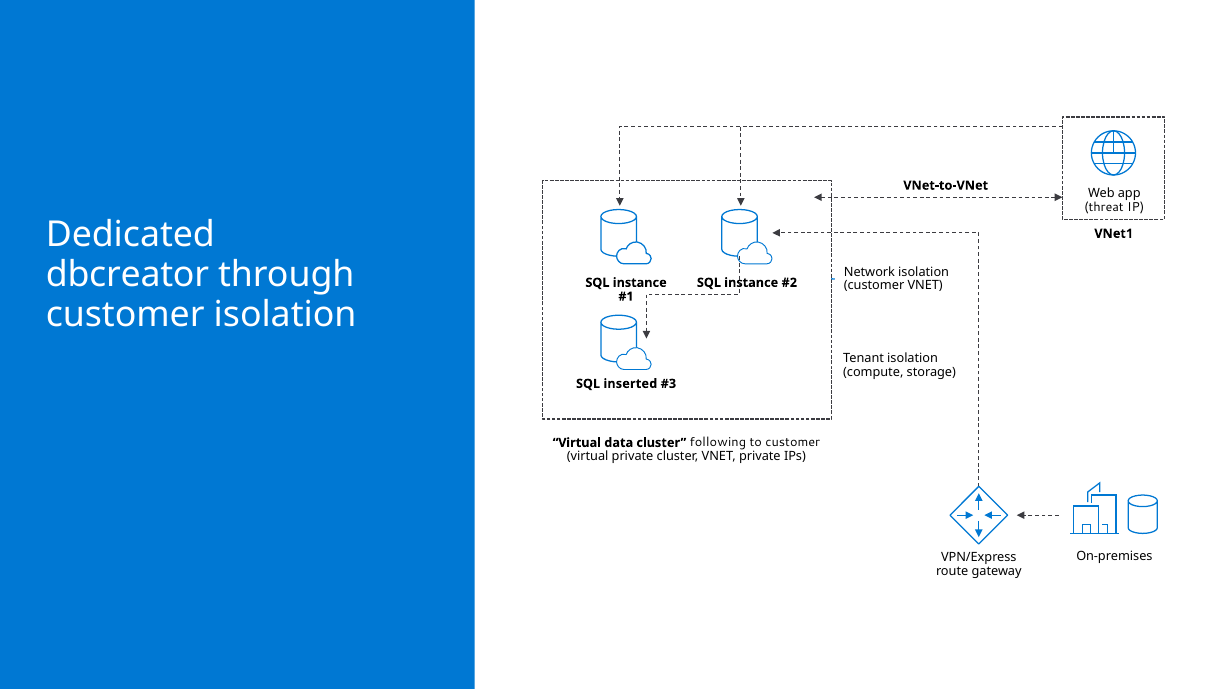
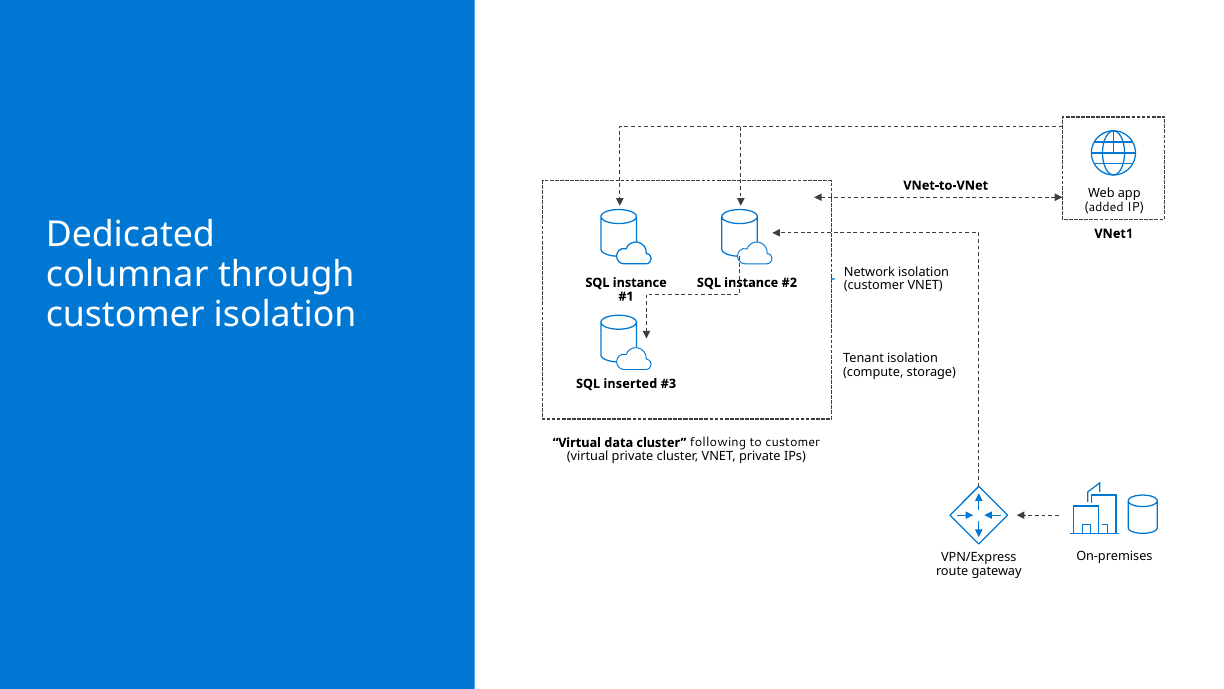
threat: threat -> added (1104, 207)
dbcreator: dbcreator -> columnar (127, 274)
